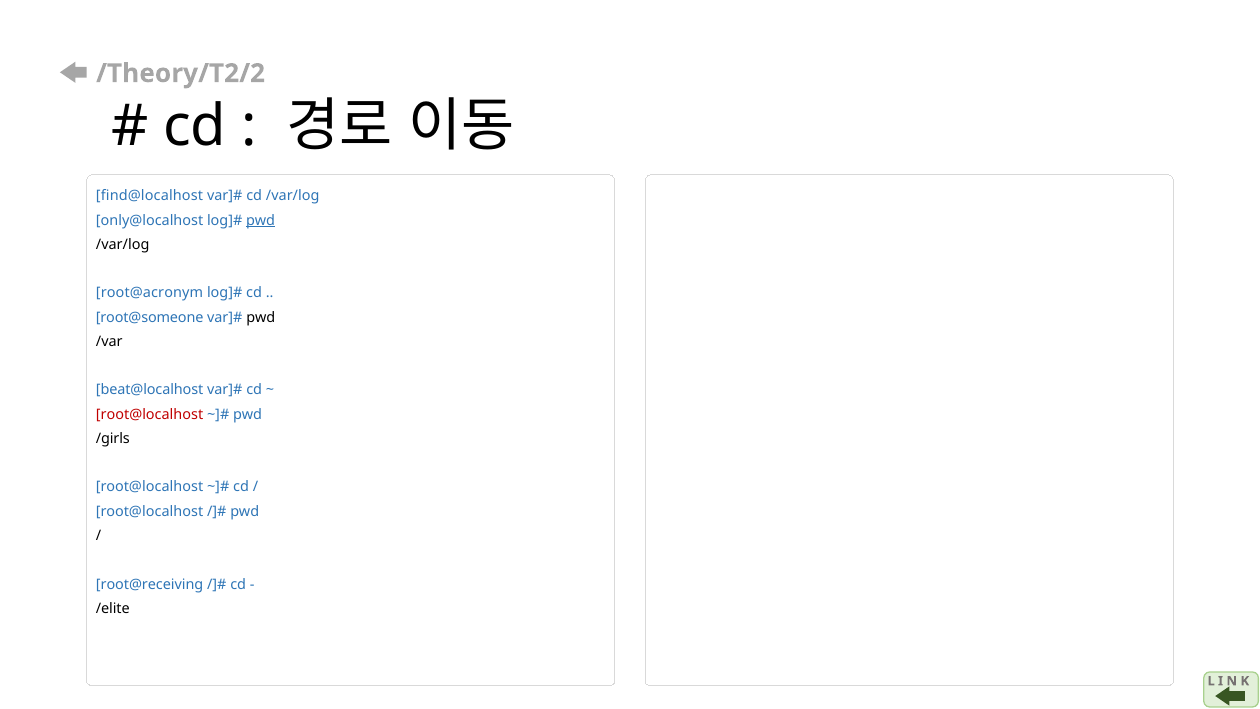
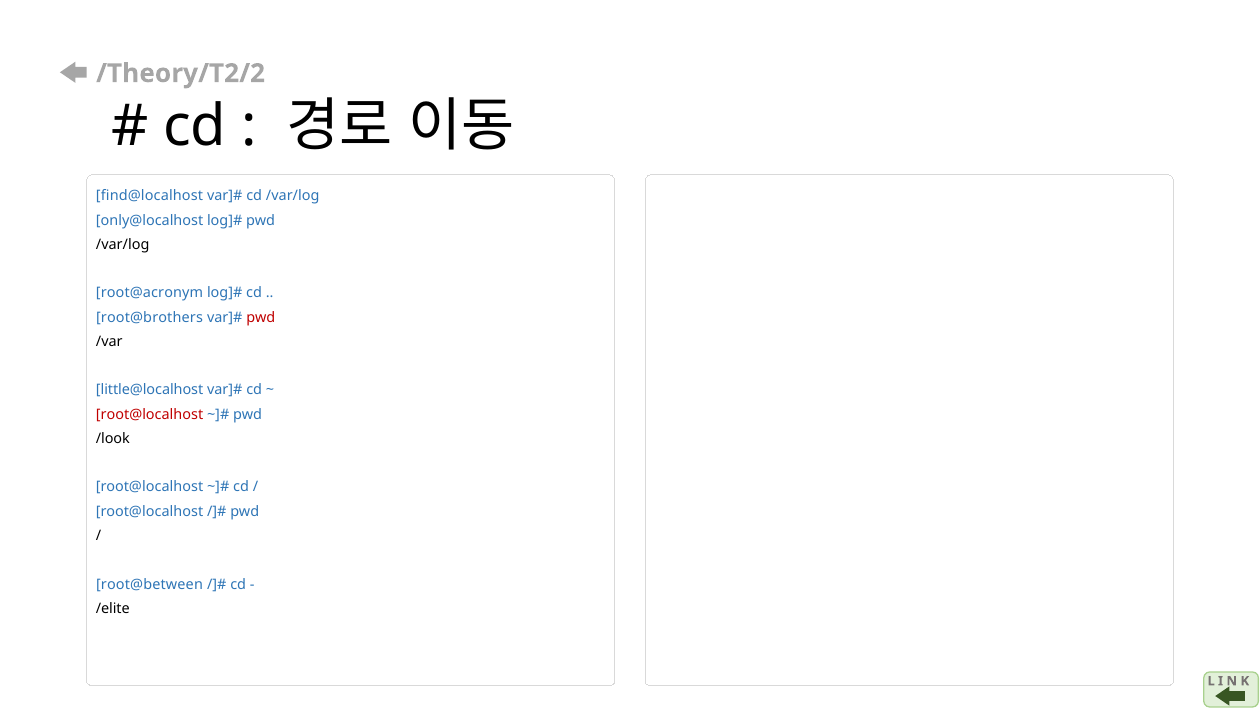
pwd underline: present -> none (261, 220)
root@someone: root@someone -> root@brothers (149, 317)
pwd colour: black -> red (261, 317)
beat@localhost: beat@localhost -> little@localhost (150, 390)
/girls: /girls -> /look (113, 438)
root@receiving: root@receiving -> root@between (149, 584)
